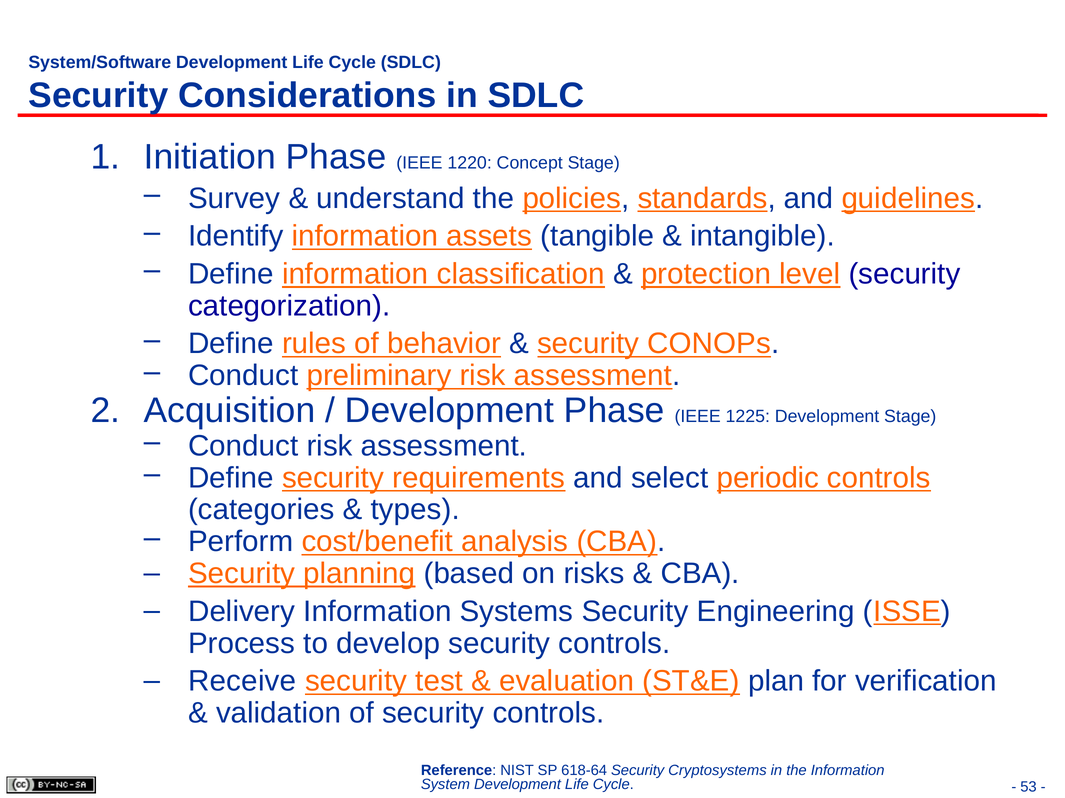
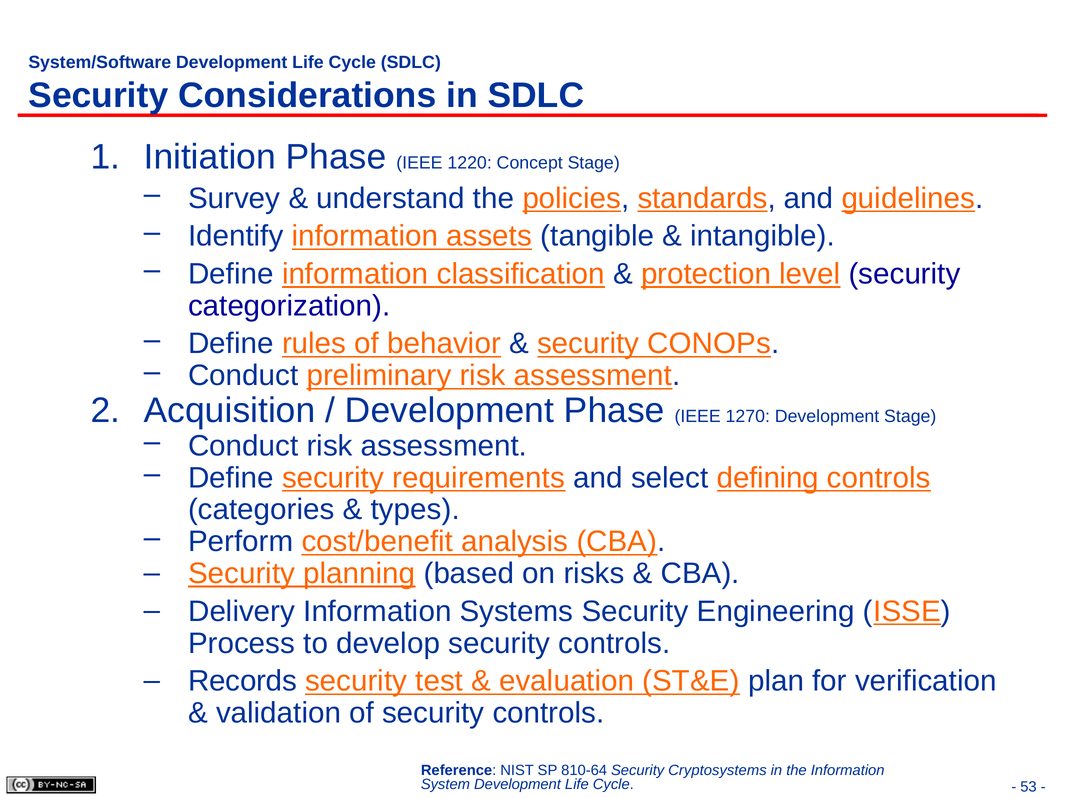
1225: 1225 -> 1270 (748, 417)
periodic: periodic -> defining (768, 478)
Receive: Receive -> Records (243, 682)
618-64: 618-64 -> 810-64 (584, 771)
